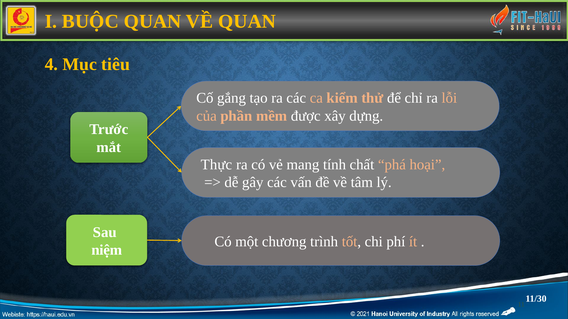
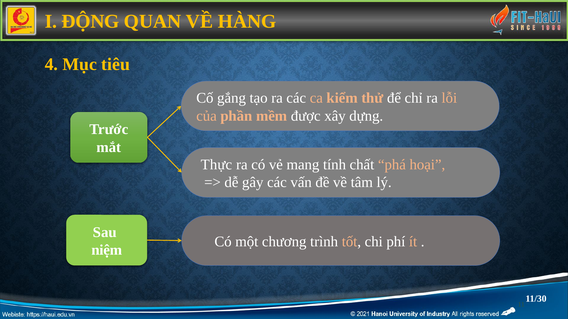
BUỘC: BUỘC -> ĐỘNG (90, 21)
VỀ QUAN: QUAN -> HÀNG (247, 21)
